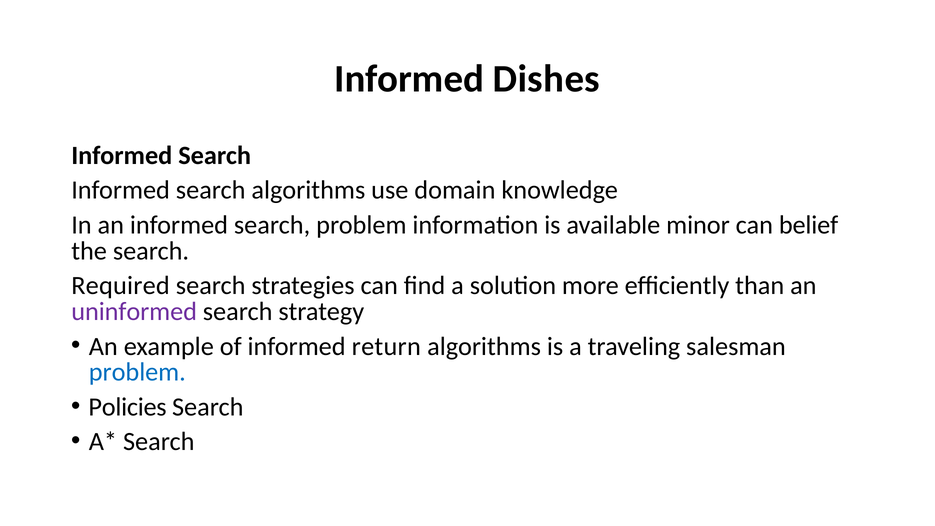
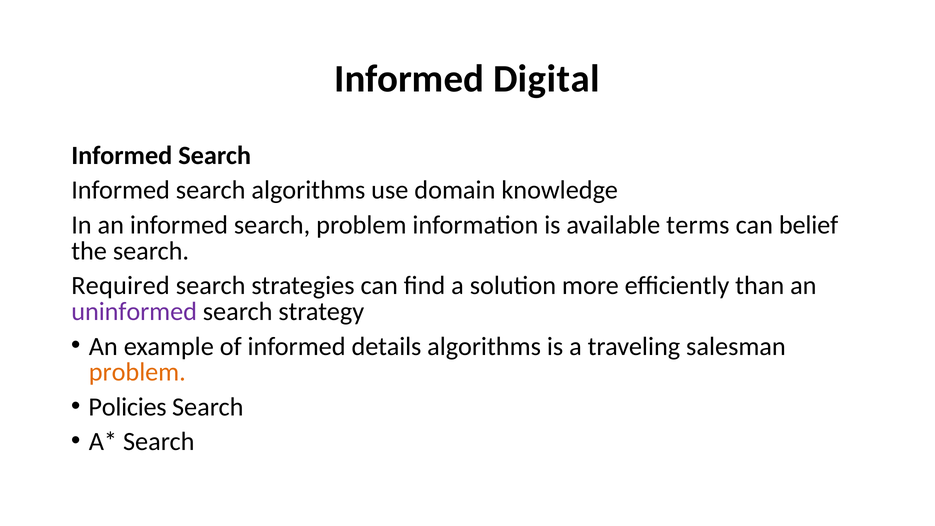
Dishes: Dishes -> Digital (546, 79)
minor: minor -> terms (698, 225)
return: return -> details (386, 346)
problem colour: blue -> orange (137, 372)
